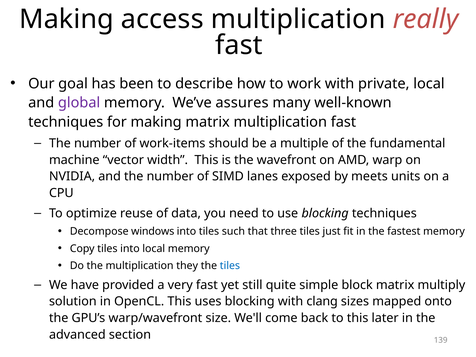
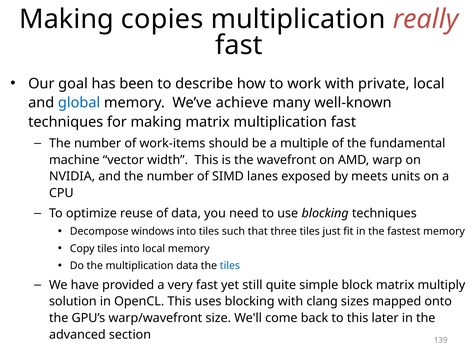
access: access -> copies (162, 19)
global colour: purple -> blue (79, 103)
assures: assures -> achieve (242, 103)
multiplication they: they -> data (187, 266)
